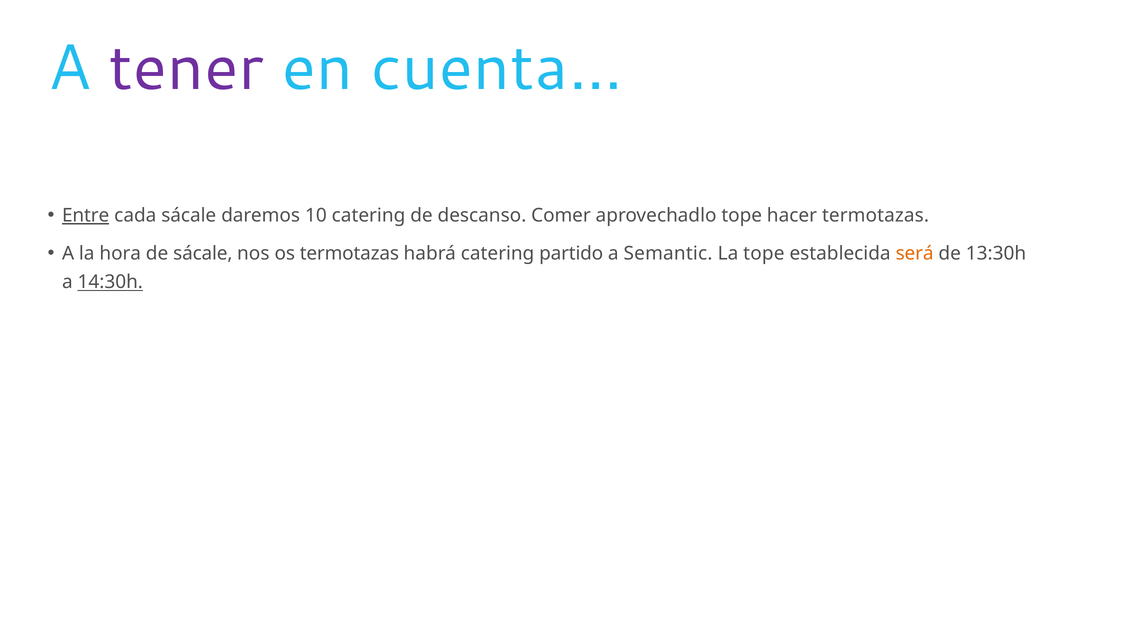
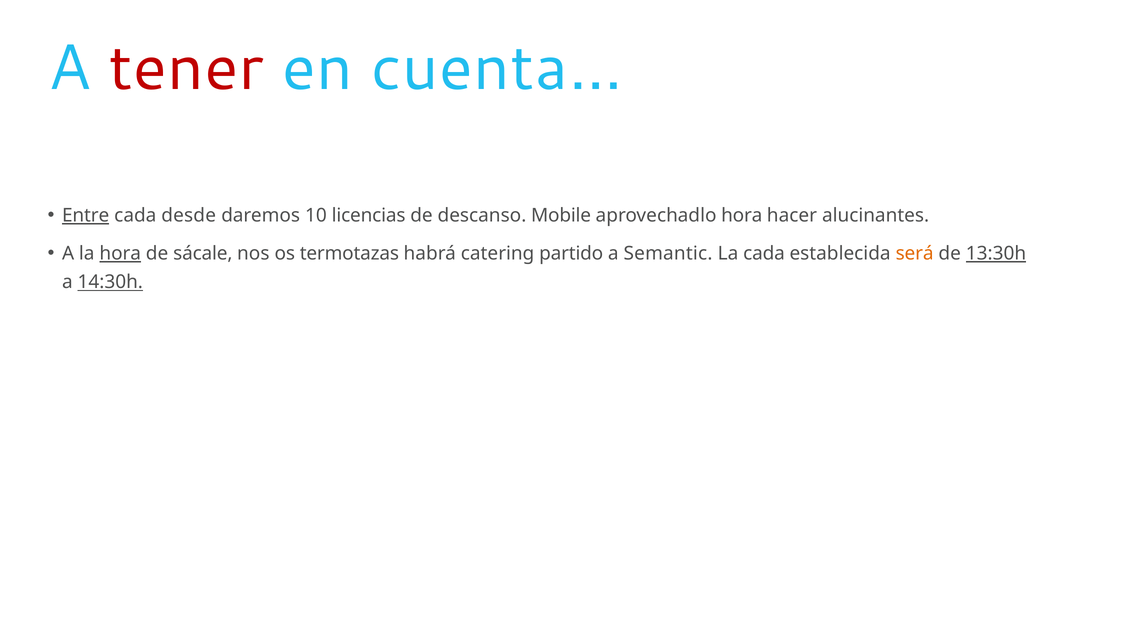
tener colour: purple -> red (186, 68)
cada sácale: sácale -> desde (189, 216)
10 catering: catering -> licencias (369, 216)
Comer: Comer -> Mobile (561, 216)
aprovechadlo tope: tope -> hora (742, 216)
hacer termotazas: termotazas -> alucinantes (876, 216)
hora underline: none -> present (120, 254)
La tope: tope -> cada (764, 254)
13:30h underline: none -> present (996, 254)
